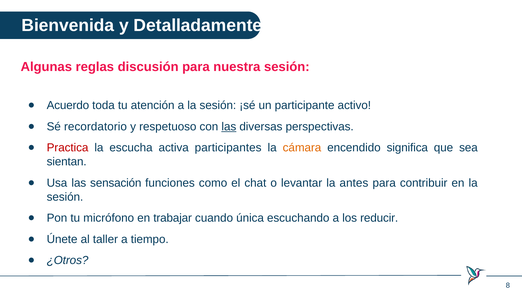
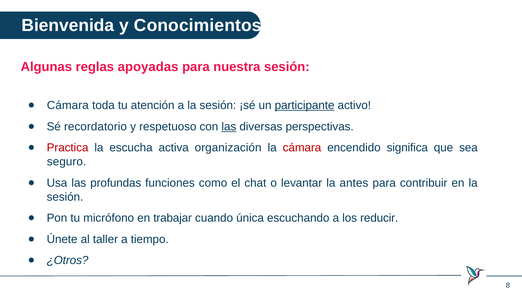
Detalladamente: Detalladamente -> Conocimientos (198, 26)
discusión: discusión -> apoyadas (148, 67)
Acuerdo: Acuerdo -> Cámara (68, 105)
participante underline: none -> present (305, 105)
participantes: participantes -> organización (228, 148)
cámara colour: orange -> red (302, 148)
sientan: sientan -> seguro (67, 162)
sensación: sensación -> profundas (116, 183)
